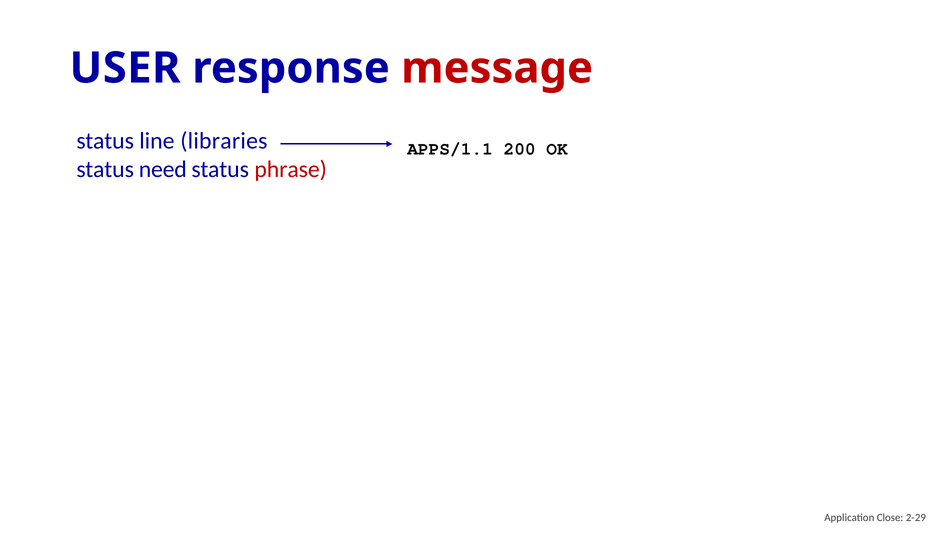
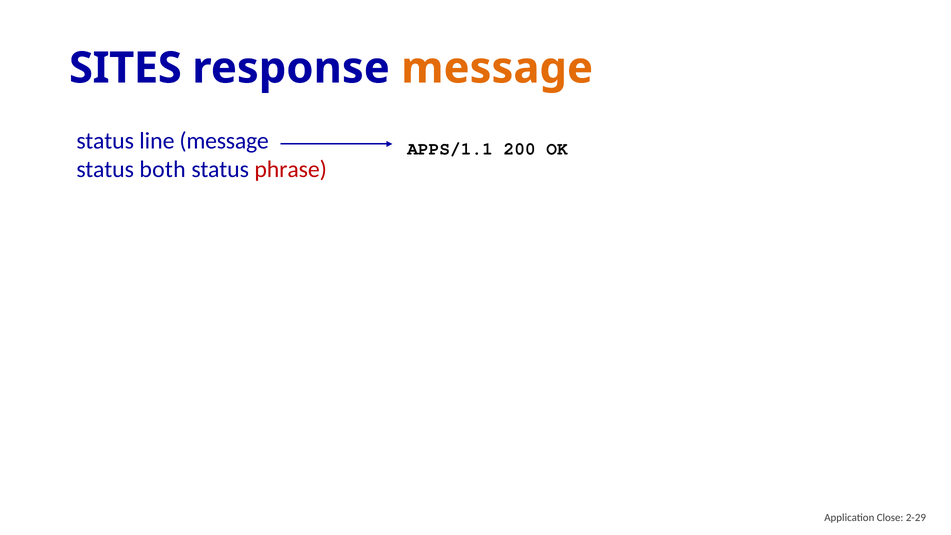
USER: USER -> SITES (125, 68)
message colour: red -> orange (497, 68)
line libraries: libraries -> message (224, 141)
need: need -> both (163, 169)
